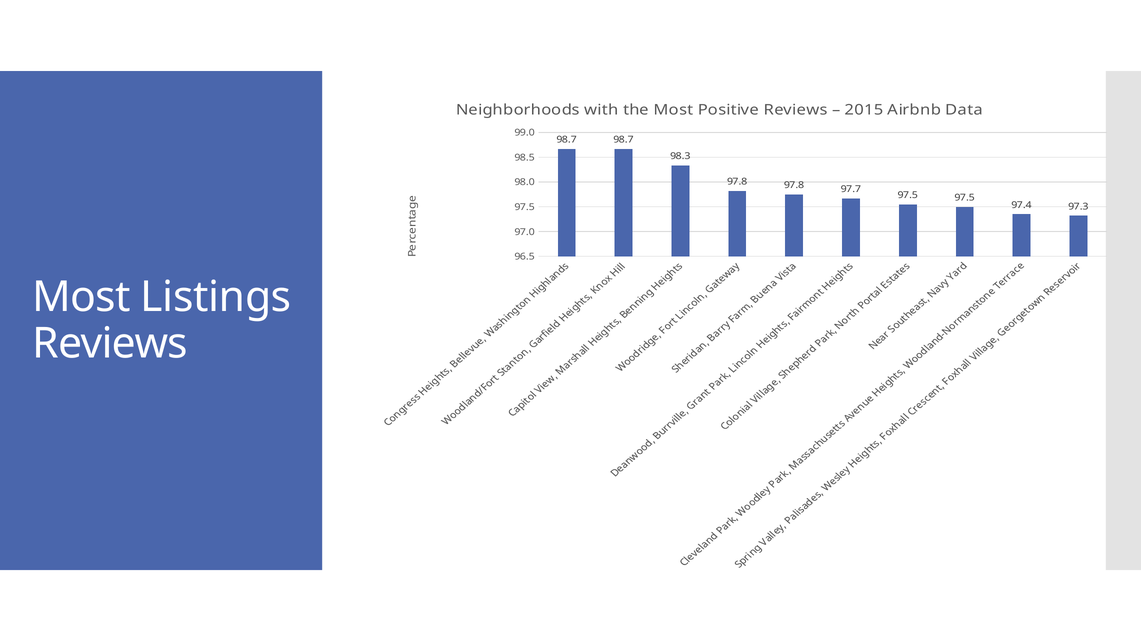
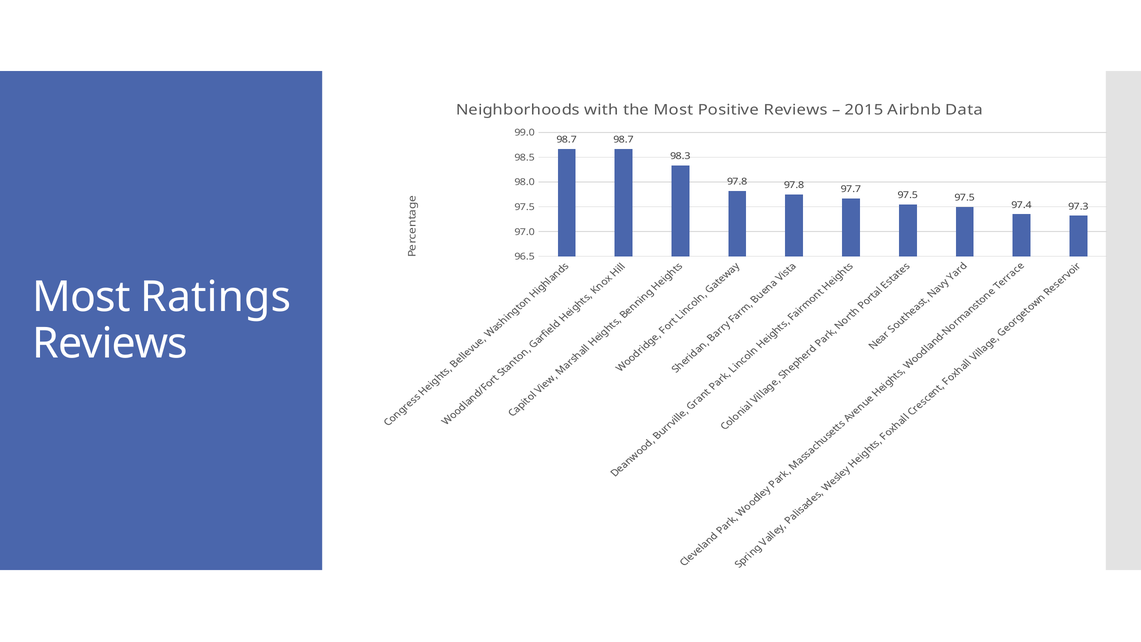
Listings: Listings -> Ratings (216, 297)
